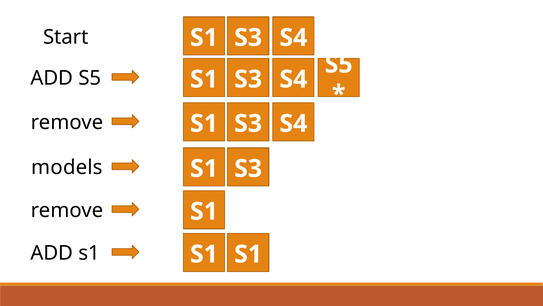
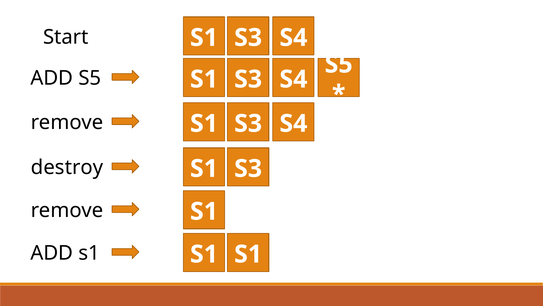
models: models -> destroy (67, 167)
